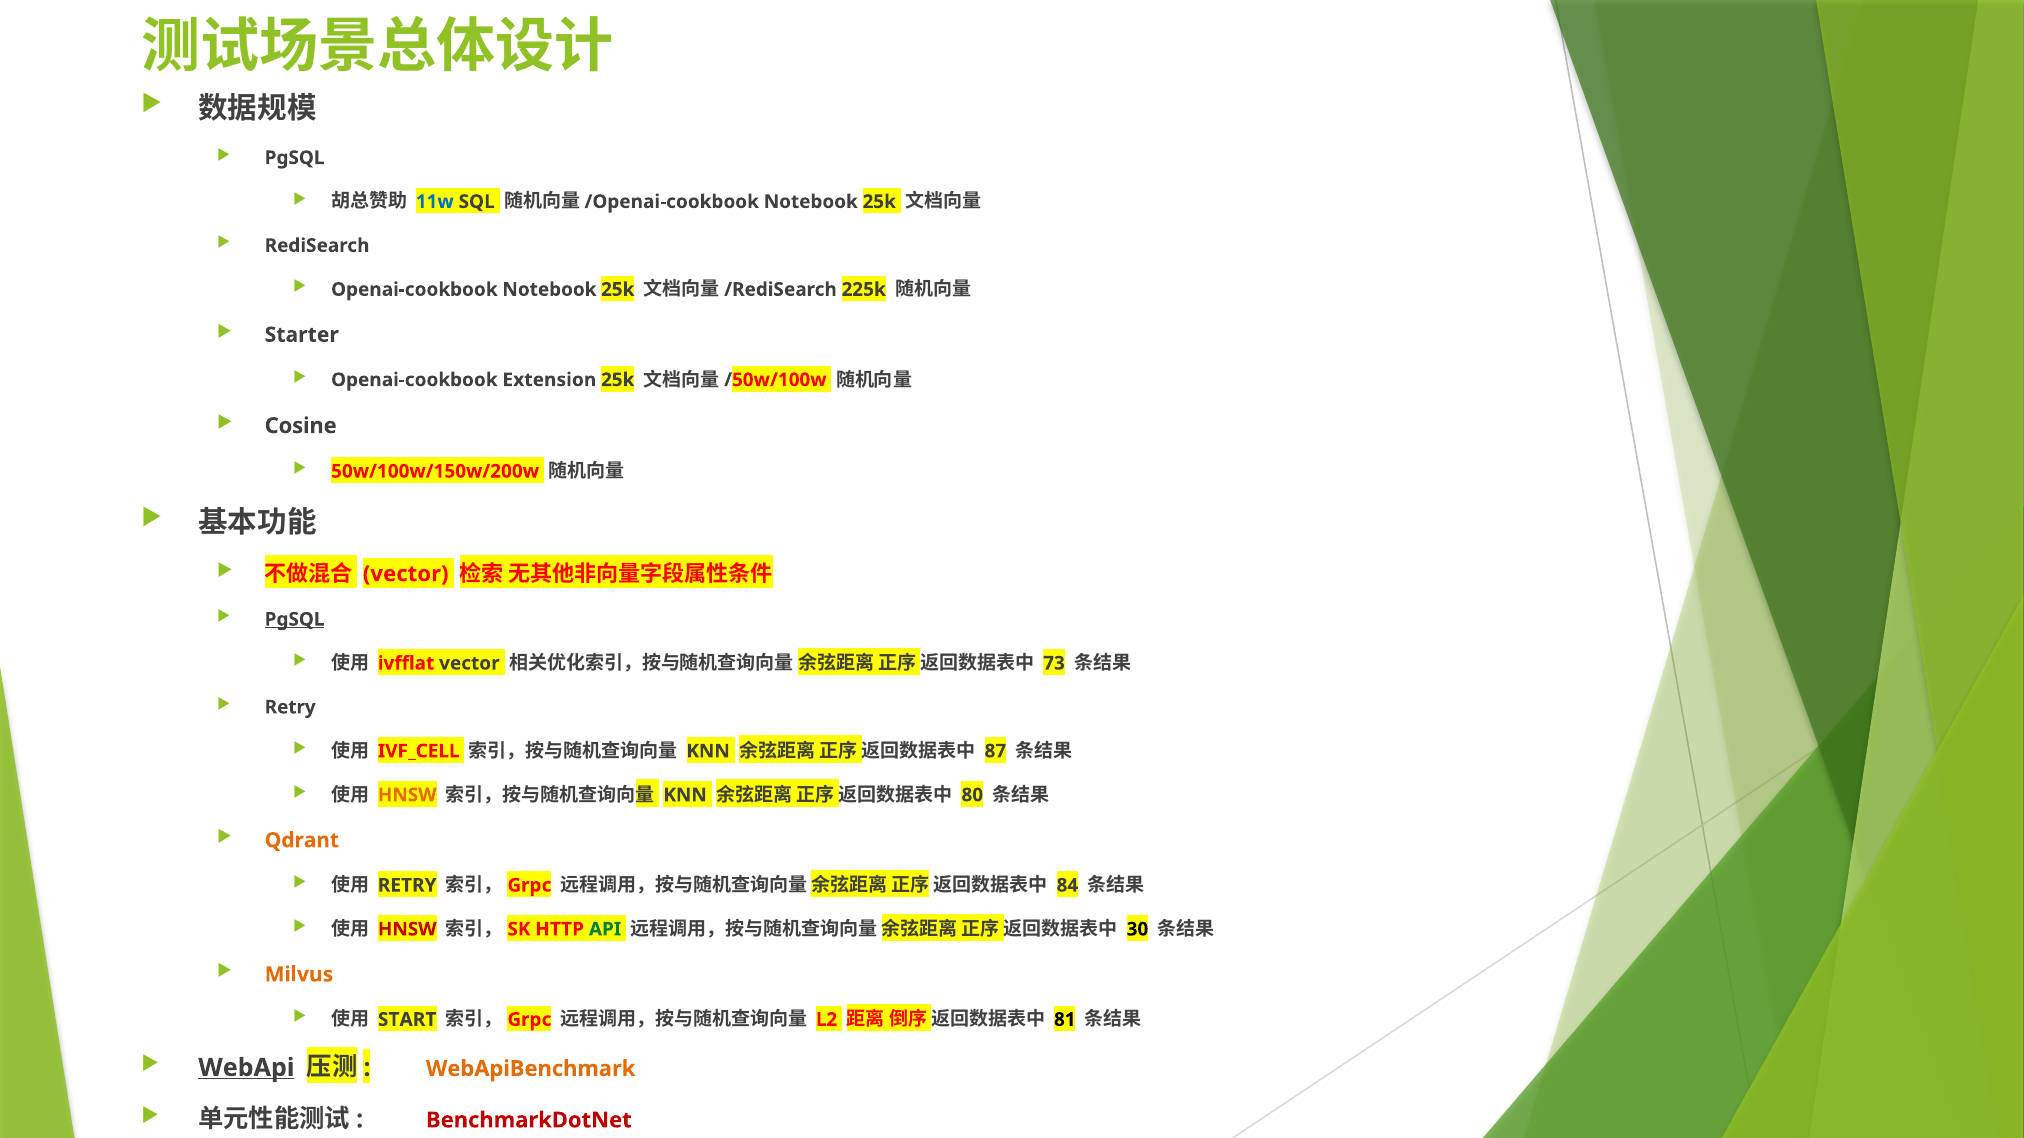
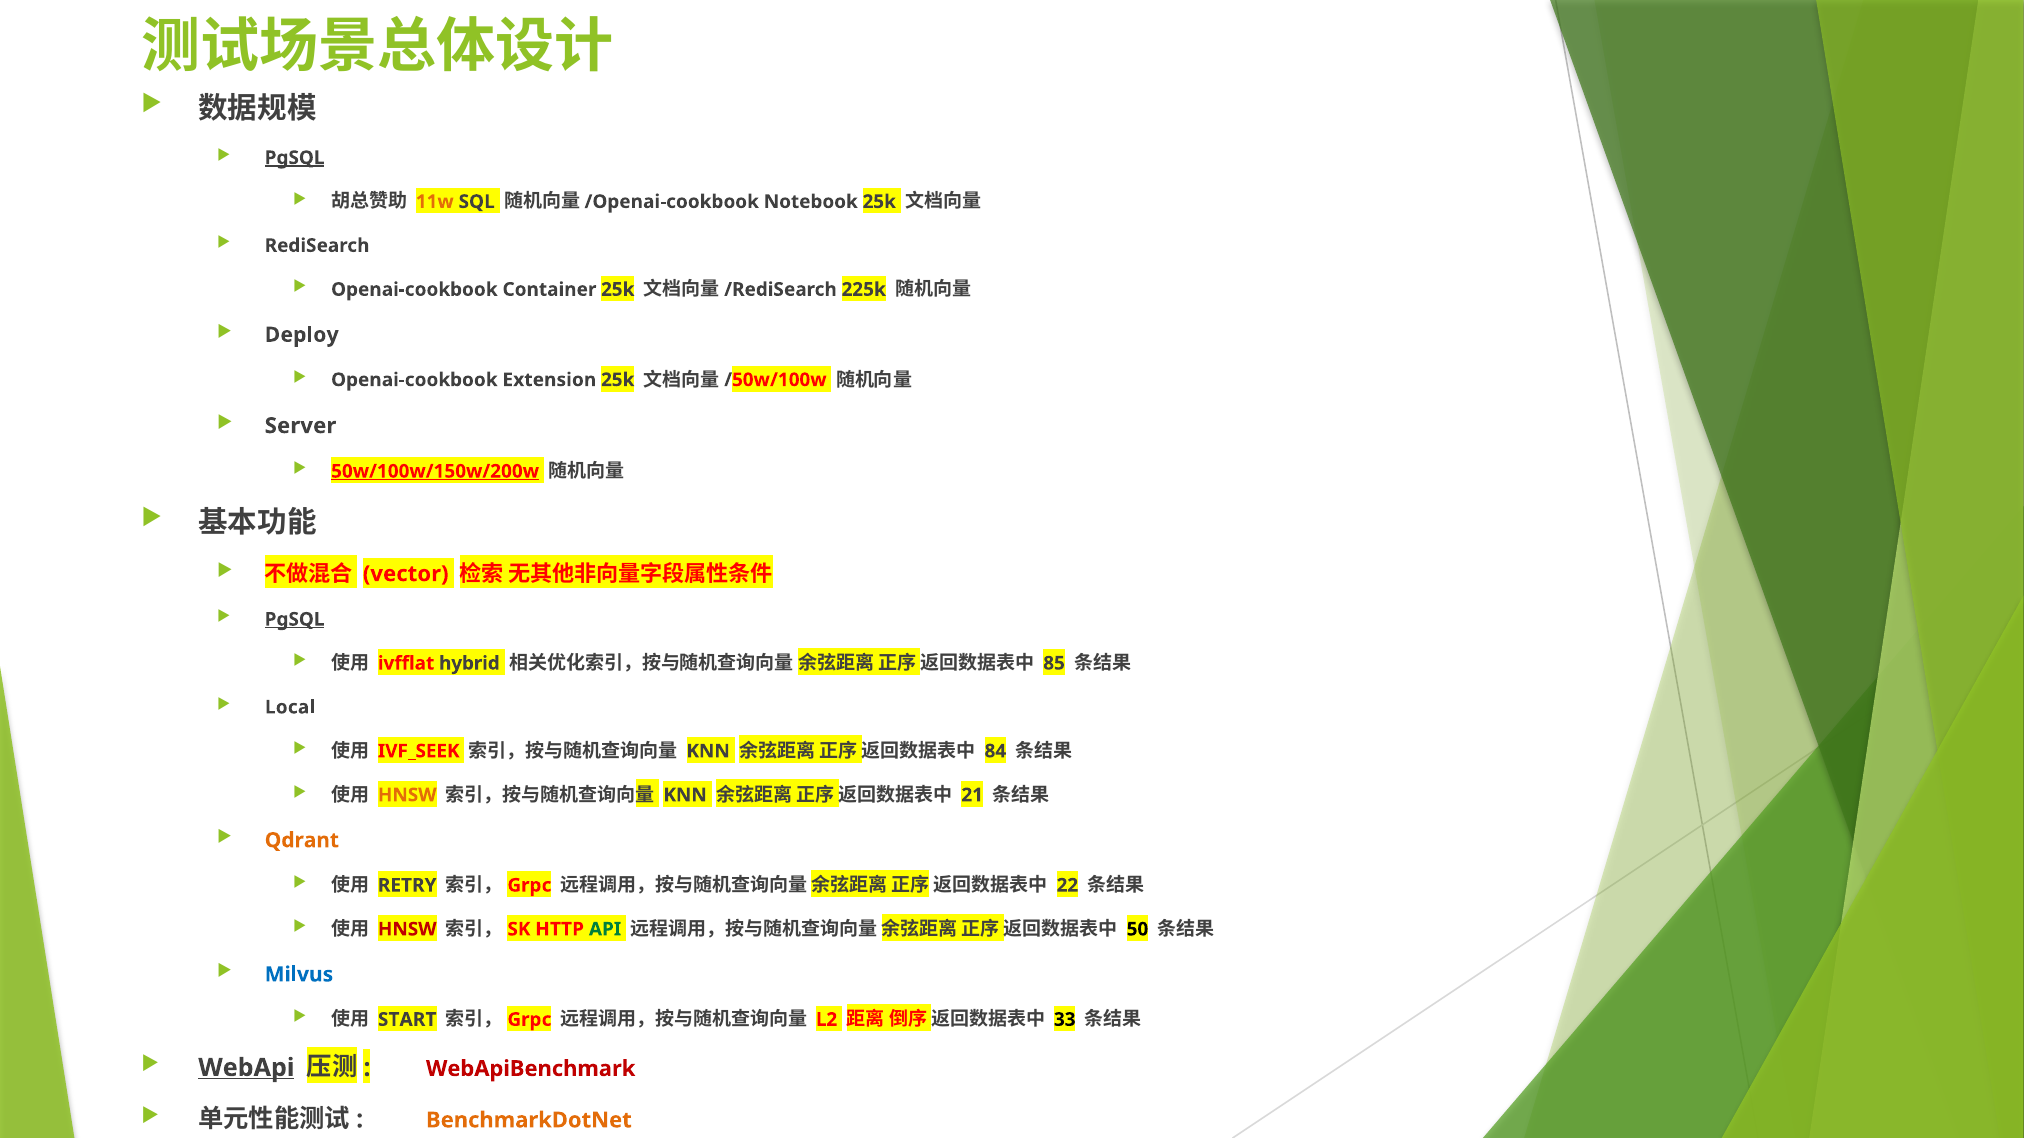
PgSQL underline: none -> present (295, 158)
11w colour: blue -> orange (435, 202)
Openai-cookbook Notebook: Notebook -> Container (549, 290)
Starter: Starter -> Deploy (302, 335)
Cosine: Cosine -> Server (300, 426)
50w/100w/150w/200w underline: none -> present (435, 472)
ivfflat vector: vector -> hybrid (469, 664)
73: 73 -> 85 (1054, 664)
Retry: Retry -> Local (290, 707)
IVF_CELL: IVF_CELL -> IVF_SEEK (419, 751)
87: 87 -> 84 (995, 751)
80: 80 -> 21 (972, 795)
84: 84 -> 22 (1067, 886)
30: 30 -> 50 (1137, 930)
Milvus colour: orange -> blue (299, 975)
81: 81 -> 33 (1065, 1020)
WebApiBenchmark colour: orange -> red (531, 1069)
BenchmarkDotNet colour: red -> orange (529, 1121)
